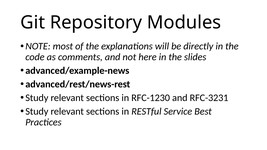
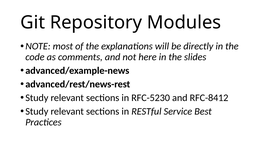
RFC-1230: RFC-1230 -> RFC-5230 (151, 98)
RFC-3231: RFC-3231 -> RFC-8412 (209, 98)
